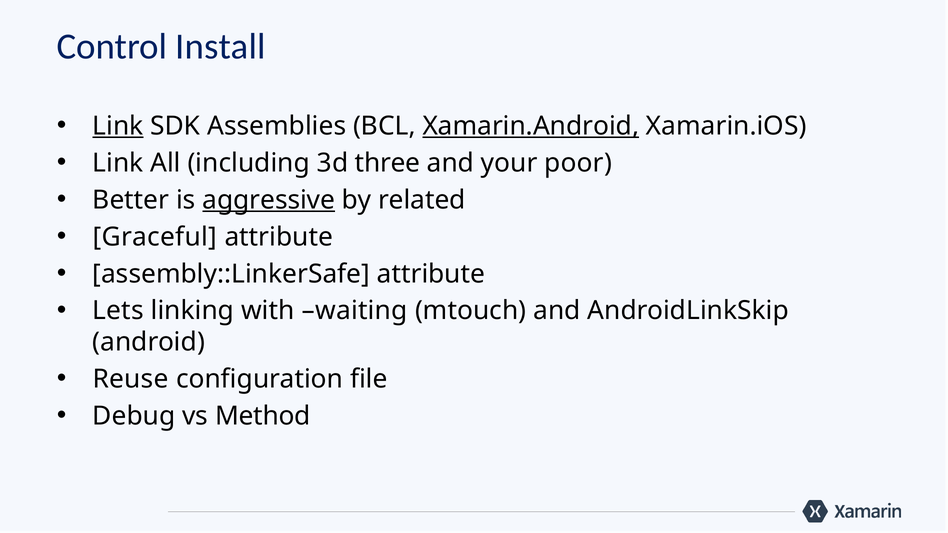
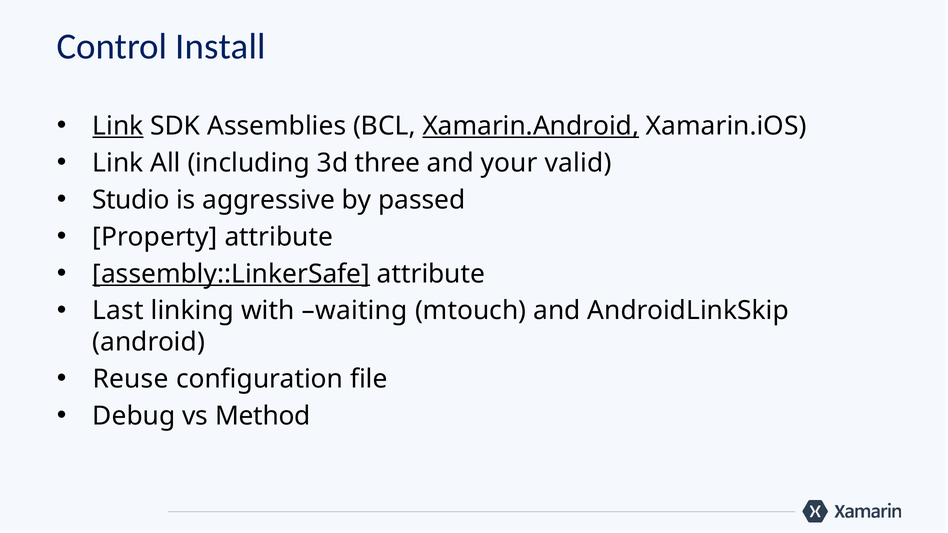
poor: poor -> valid (578, 163)
Better: Better -> Studio (131, 200)
aggressive underline: present -> none (269, 200)
related: related -> passed (422, 200)
Graceful: Graceful -> Property (155, 237)
assembly::LinkerSafe underline: none -> present (231, 274)
Lets: Lets -> Last (118, 311)
